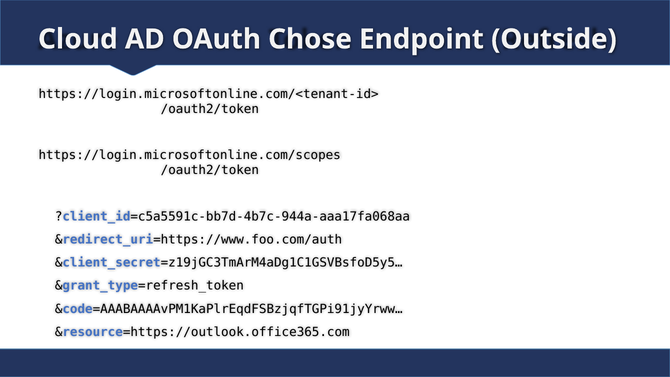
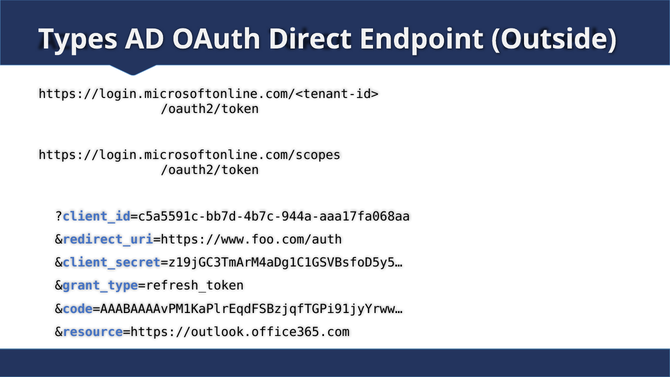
Cloud: Cloud -> Types (78, 39)
Chose: Chose -> Direct (310, 39)
